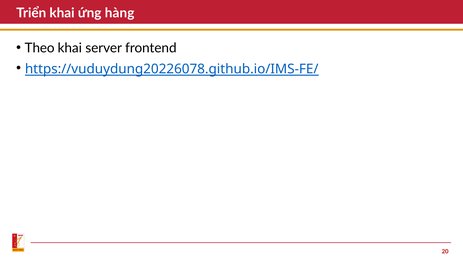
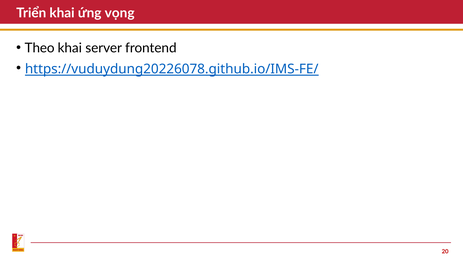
hàng: hàng -> vọng (120, 13)
